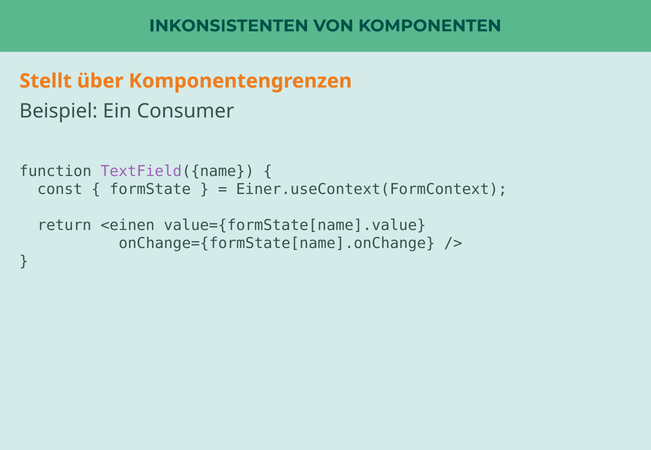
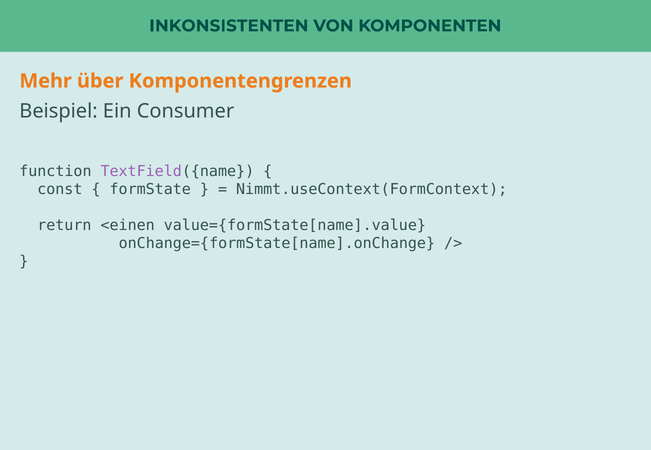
Stellt: Stellt -> Mehr (46, 81)
Einer.useContext(FormContext: Einer.useContext(FormContext -> Nimmt.useContext(FormContext (372, 189)
